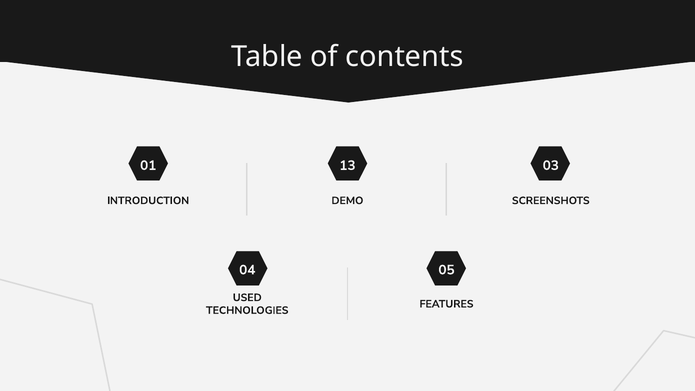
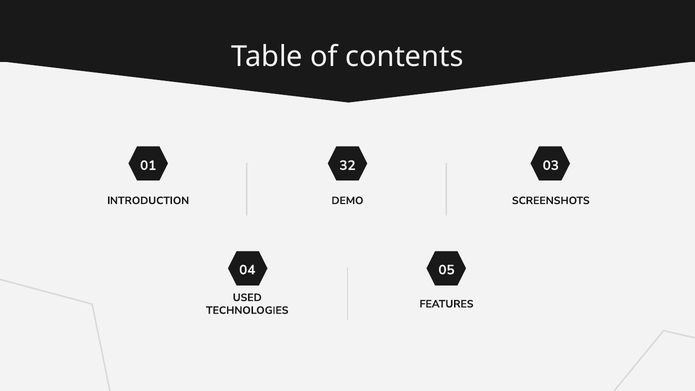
13: 13 -> 32 (347, 165)
